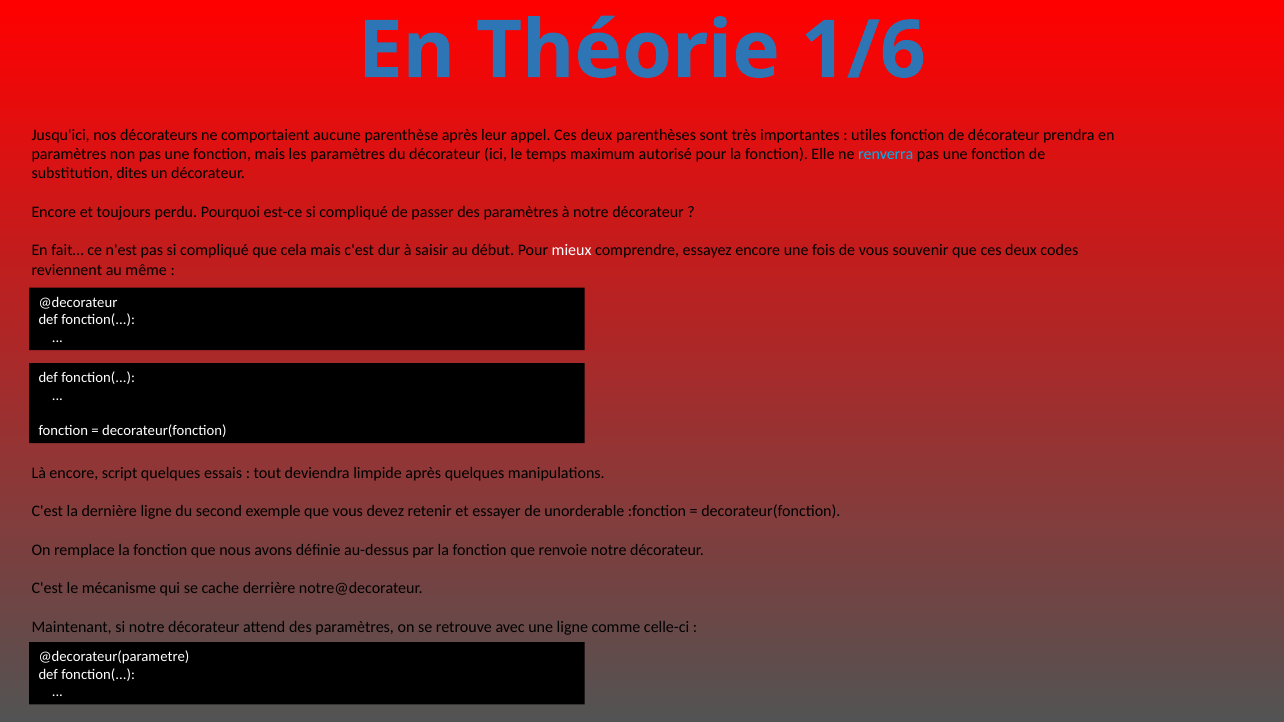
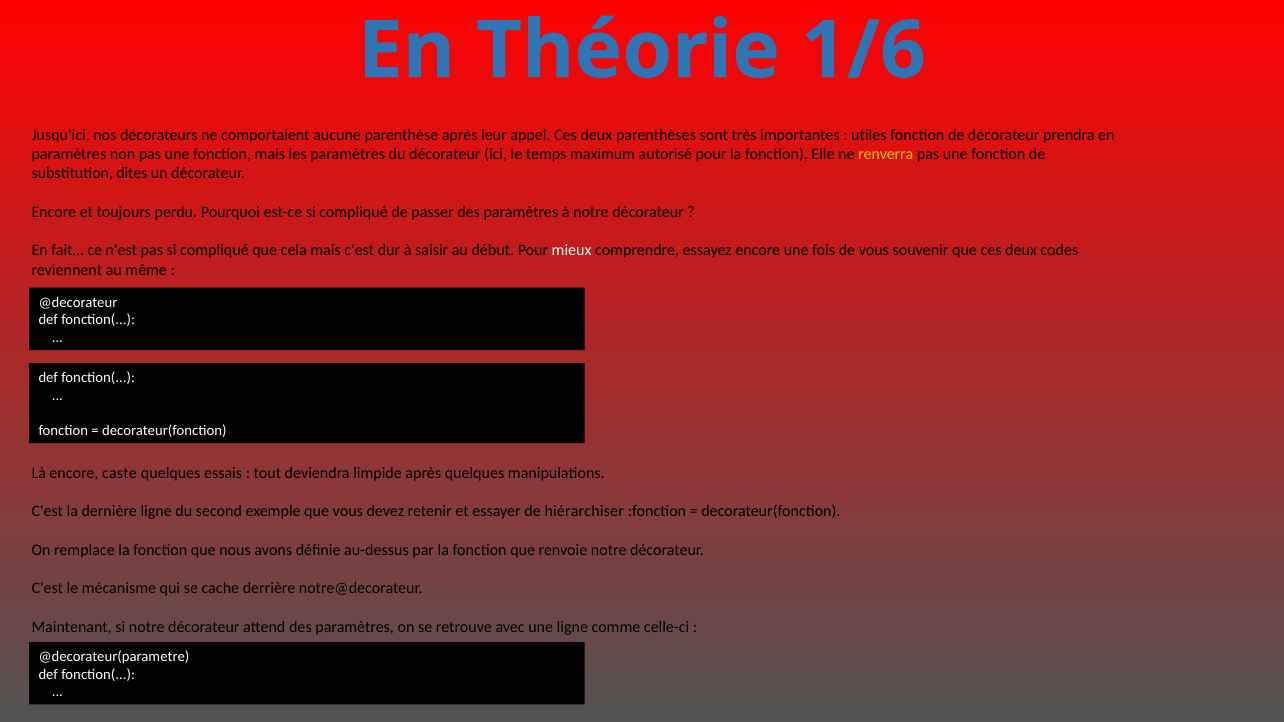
renverra colour: light blue -> yellow (886, 154)
script: script -> caste (119, 473)
unorderable: unorderable -> hiérarchiser (584, 512)
